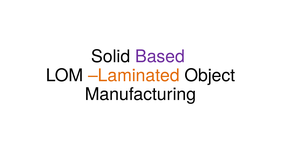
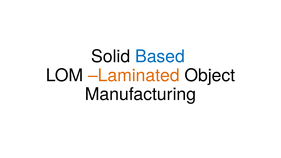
Based colour: purple -> blue (160, 56)
